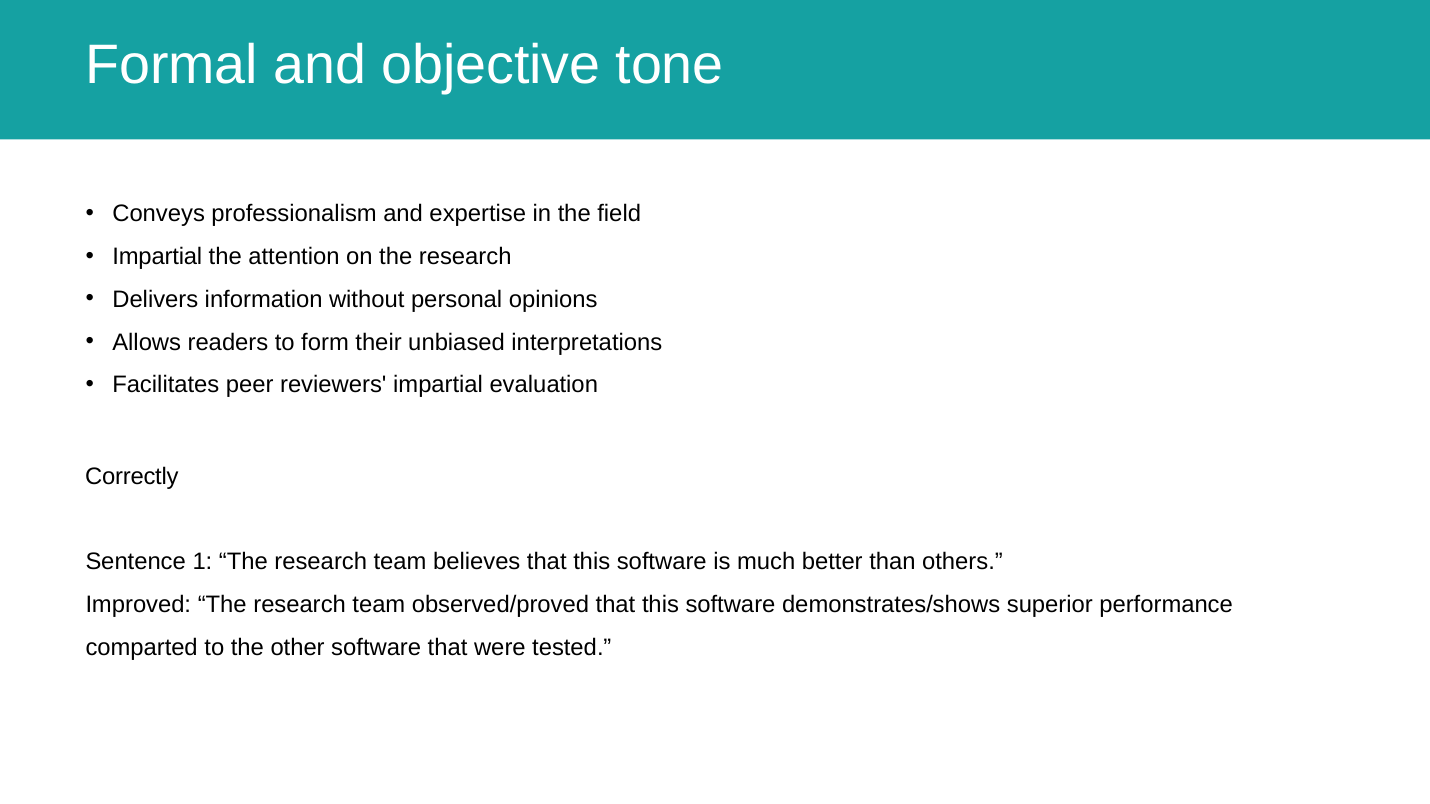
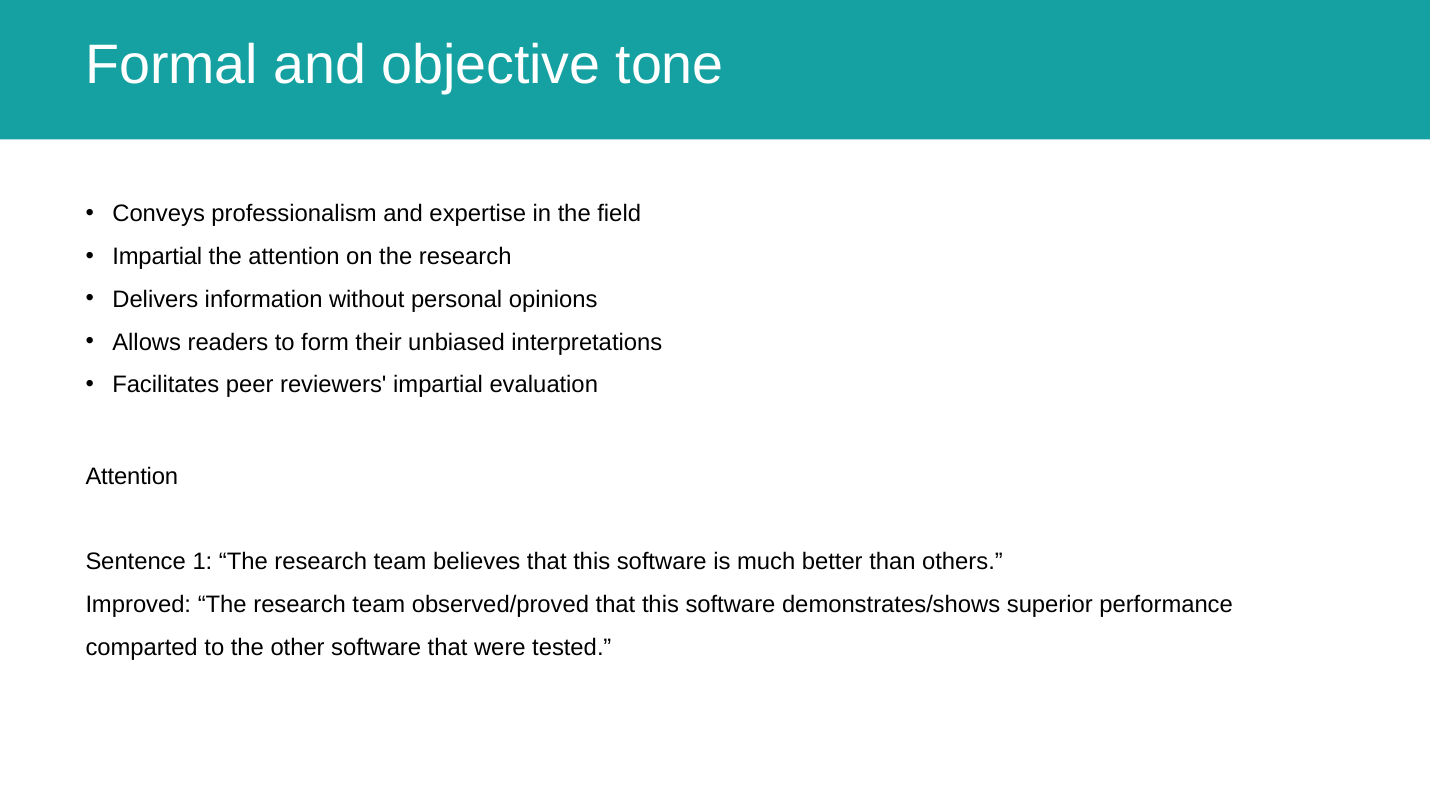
Correctly: Correctly -> Attention (132, 476)
